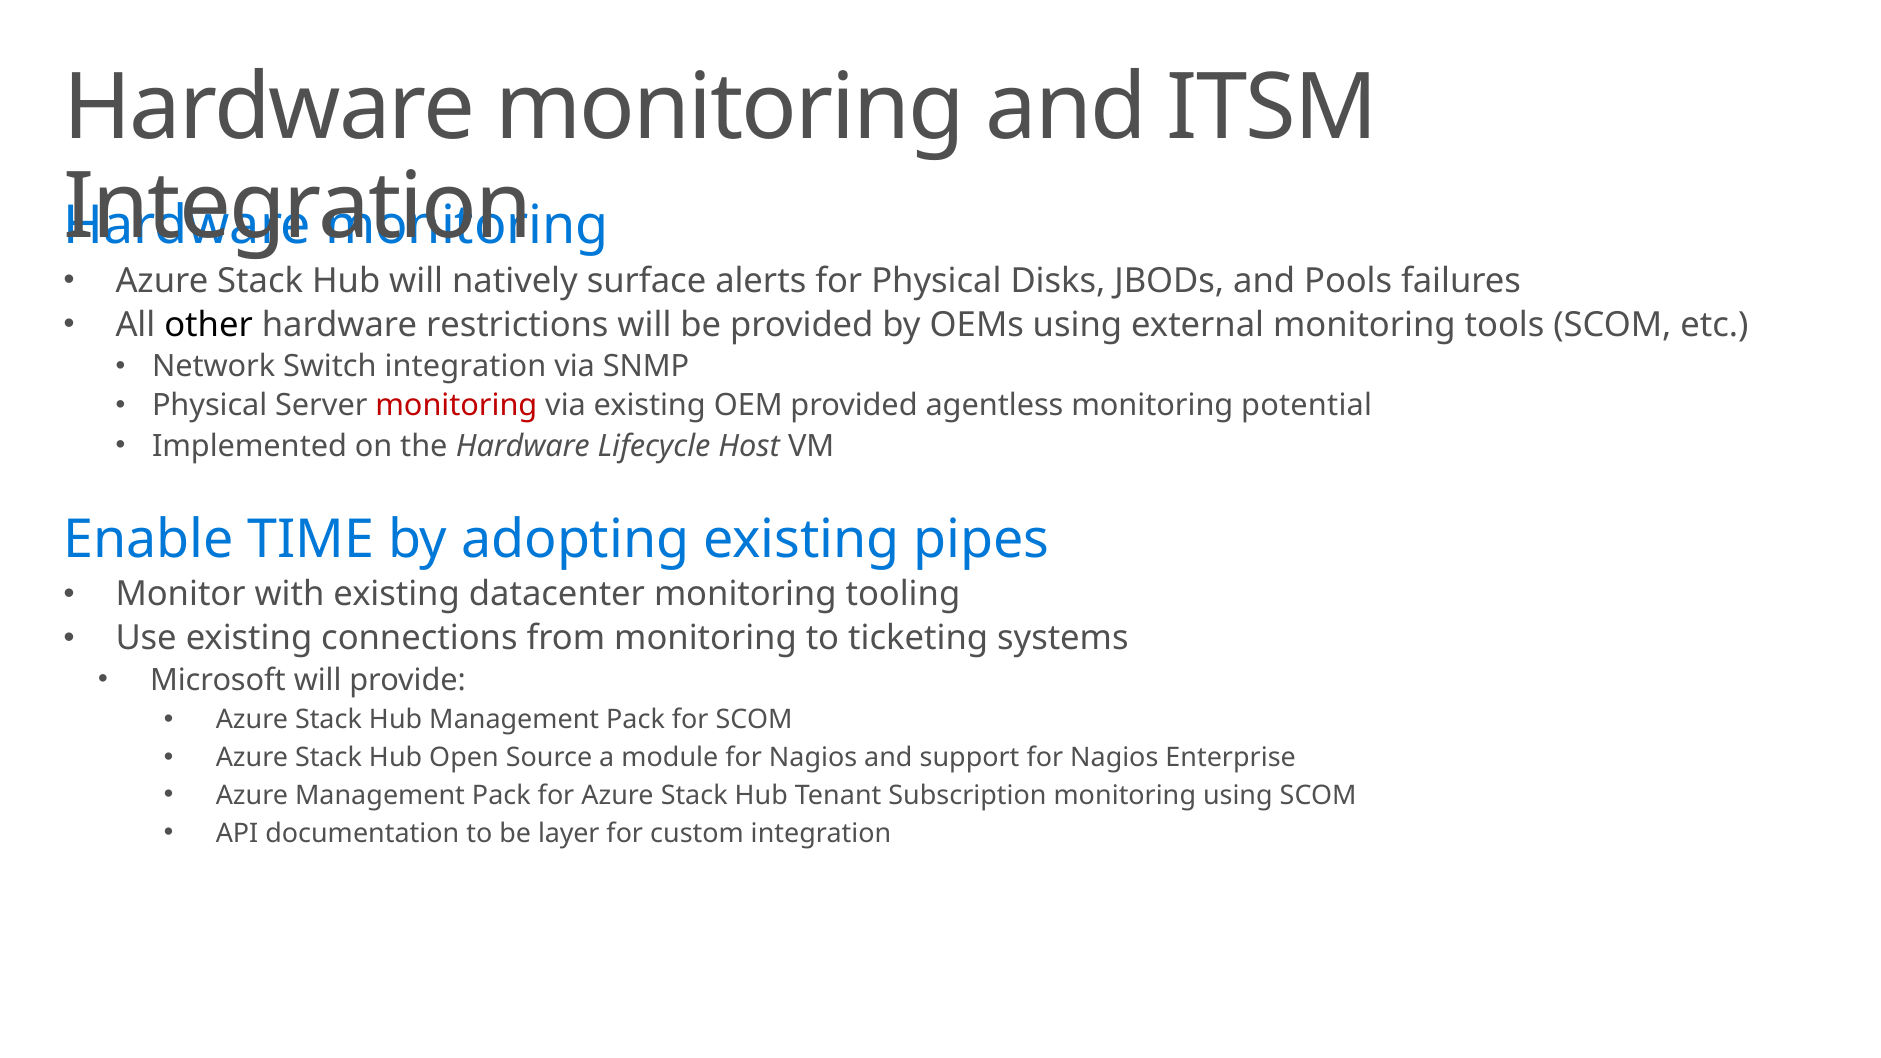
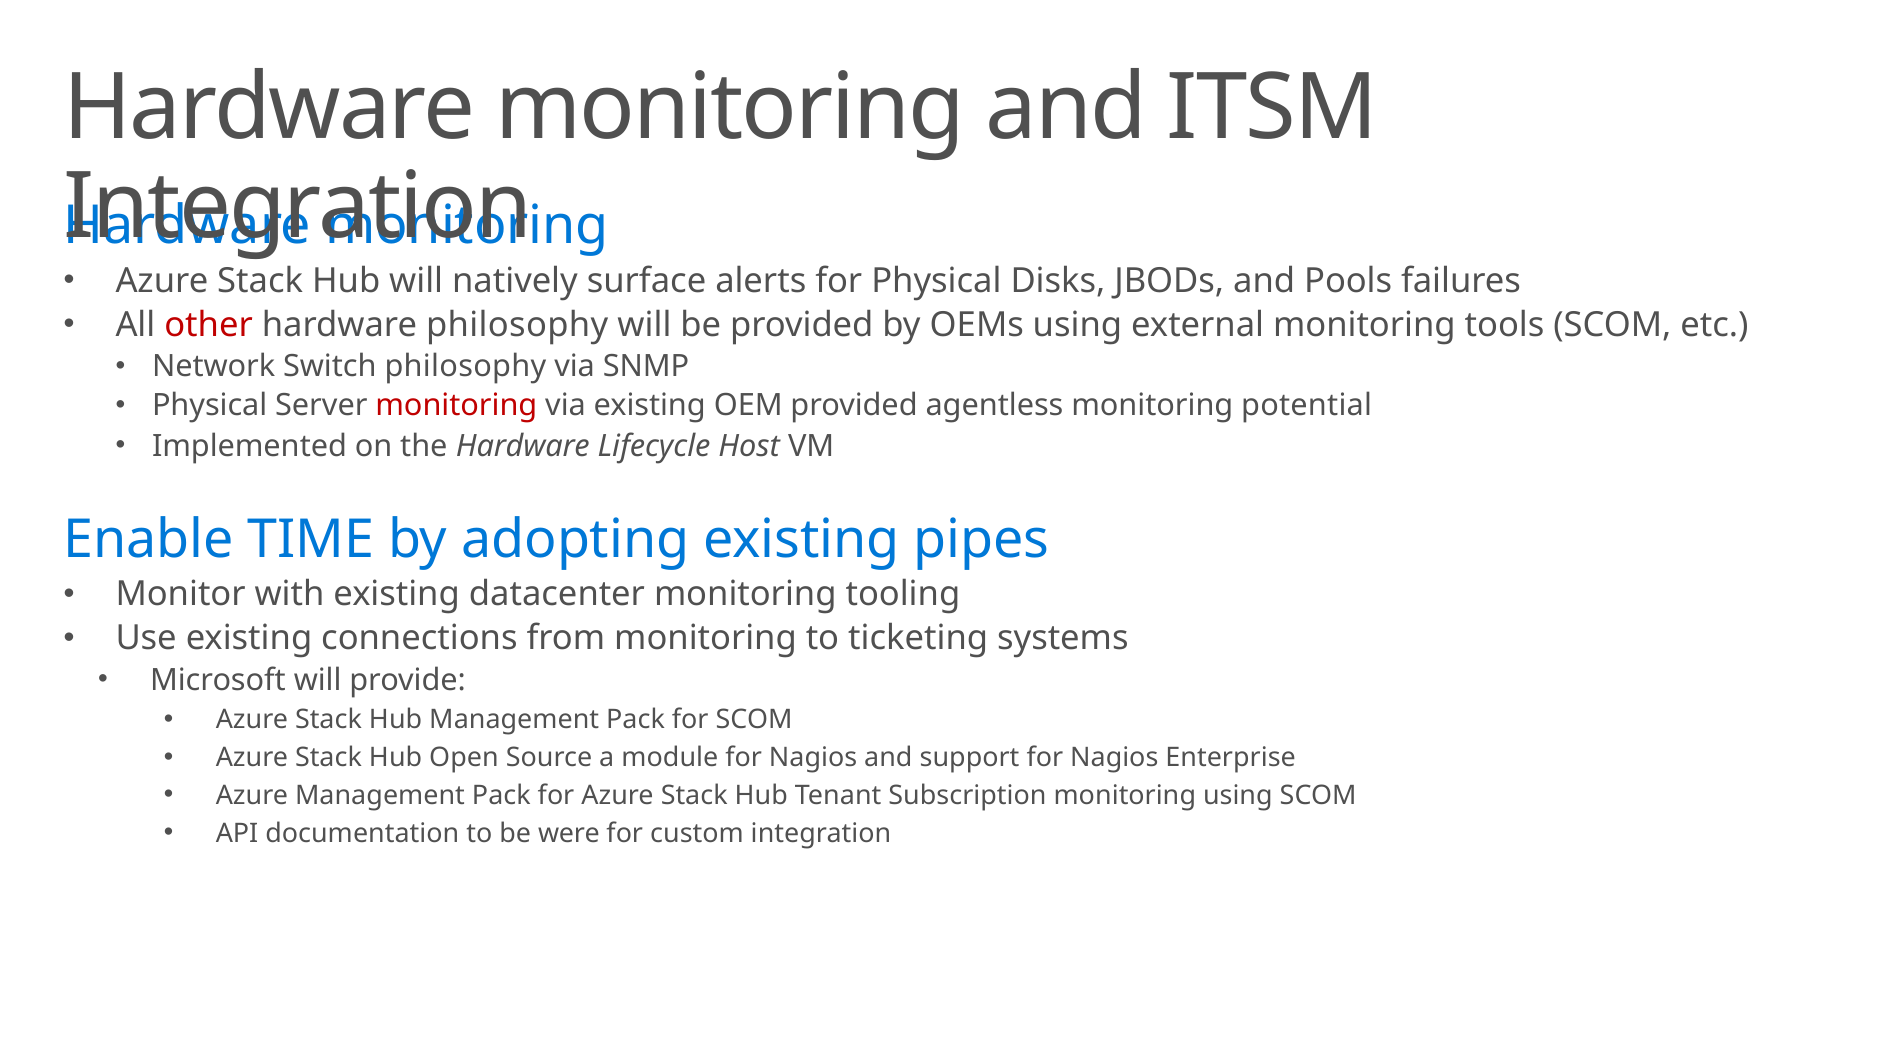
other colour: black -> red (209, 325)
hardware restrictions: restrictions -> philosophy (517, 325)
Switch integration: integration -> philosophy (465, 366)
layer: layer -> were (569, 833)
